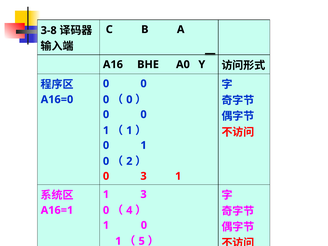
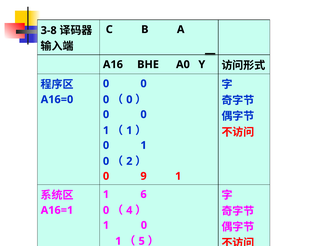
0 3: 3 -> 9 (144, 176)
1 3: 3 -> 6 (144, 194)
